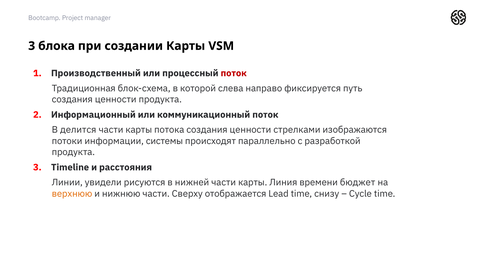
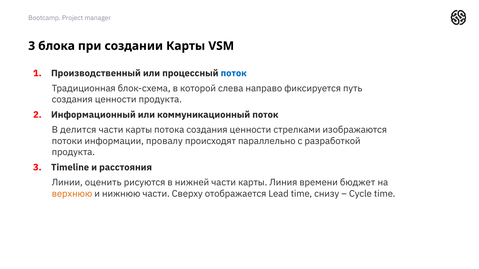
поток colour: red -> blue (234, 73)
системы: системы -> провалу (164, 141)
увидели: увидели -> оценить (103, 183)
